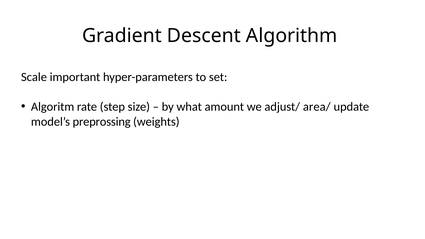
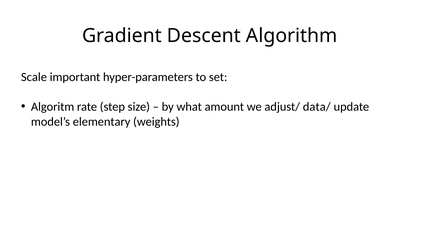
area/: area/ -> data/ (317, 107)
preprossing: preprossing -> elementary (102, 122)
